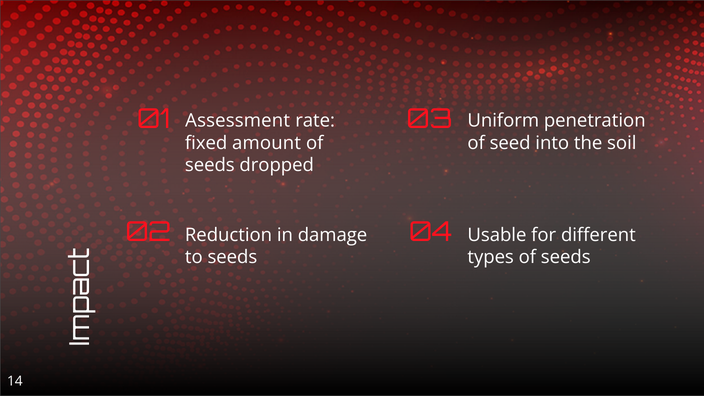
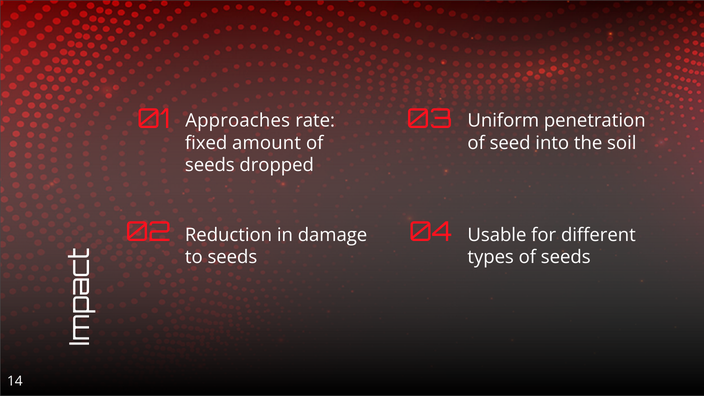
Assessment: Assessment -> Approaches (238, 121)
